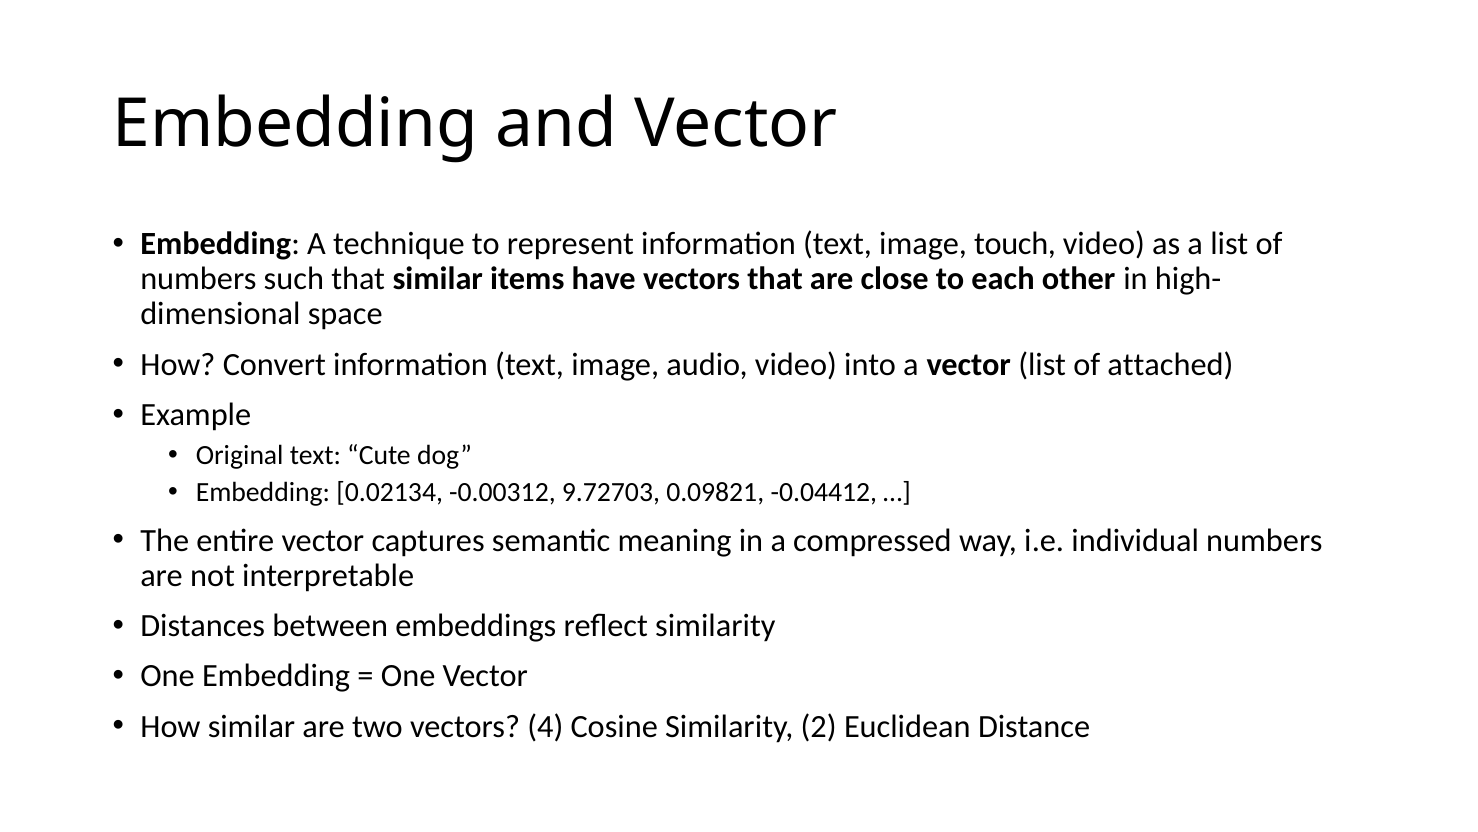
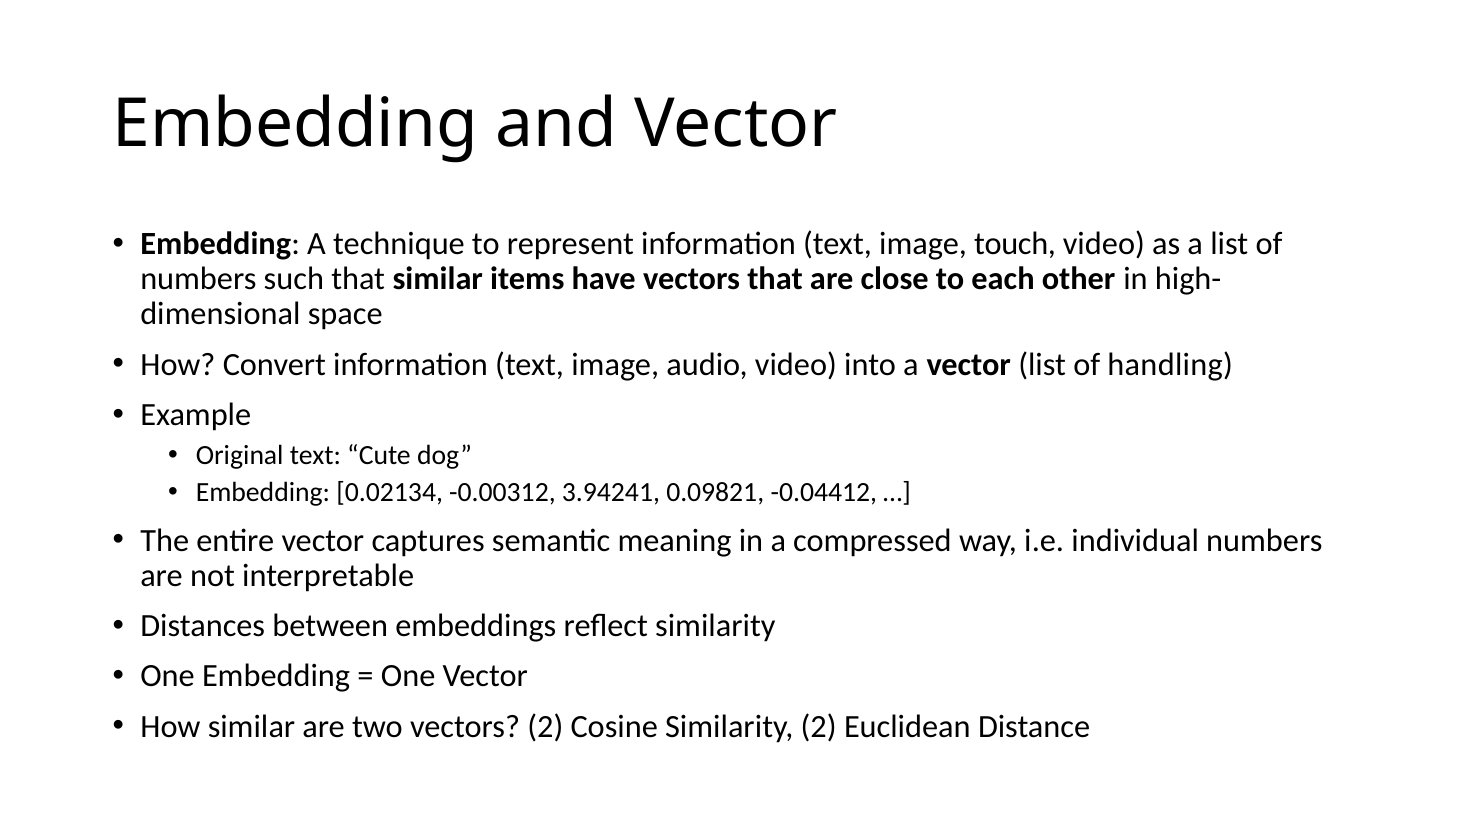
attached: attached -> handling (1170, 364)
9.72703: 9.72703 -> 3.94241 (611, 492)
vectors 4: 4 -> 2 (545, 726)
